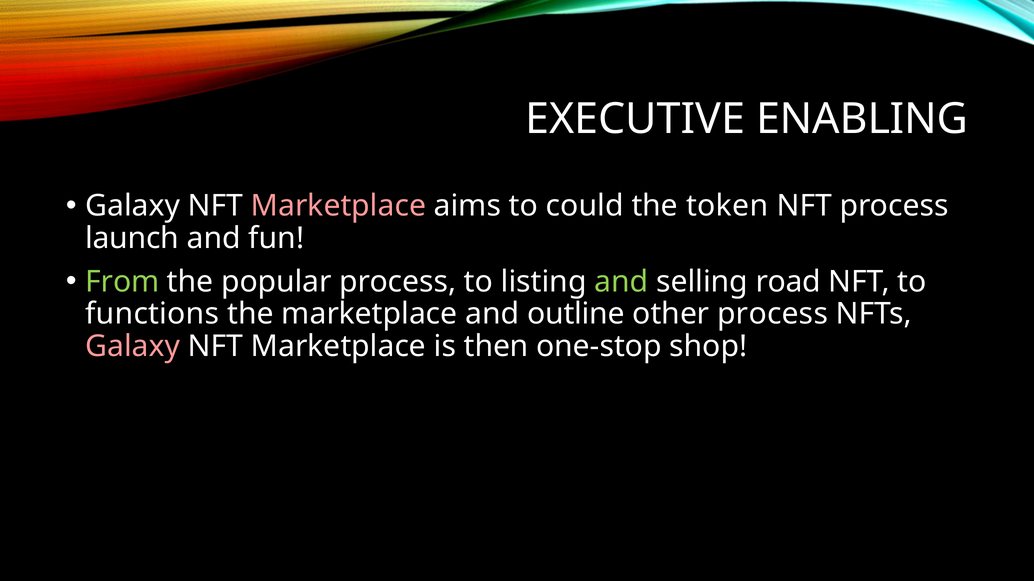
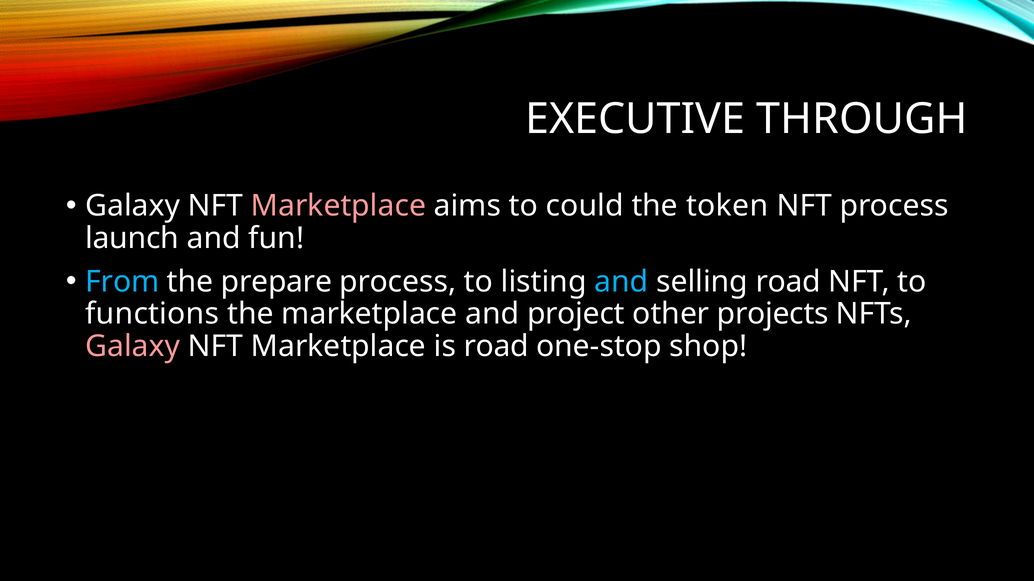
ENABLING: ENABLING -> THROUGH (862, 119)
From colour: light green -> light blue (122, 282)
popular: popular -> prepare (276, 282)
and colour: light green -> light blue (621, 282)
outline: outline -> project (576, 314)
other process: process -> projects (773, 314)
is then: then -> road (496, 347)
